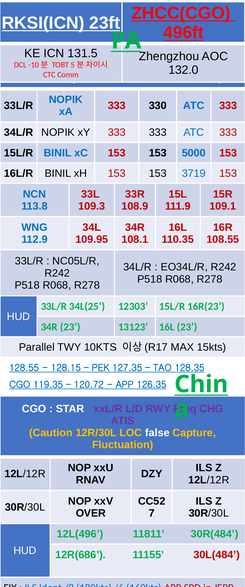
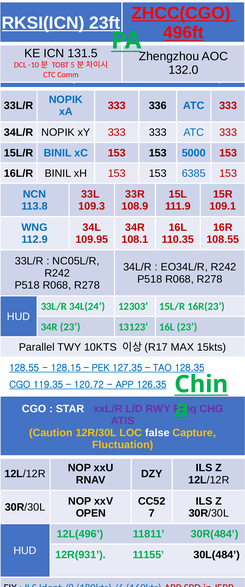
330: 330 -> 336 (158, 105)
3719: 3719 -> 6385 (194, 173)
34L(25: 34L(25 -> 34L(24 (87, 306)
OVER: OVER -> OPEN (91, 512)
12R(686: 12R(686 -> 12R(931 (81, 554)
30L(484 colour: red -> black (217, 554)
